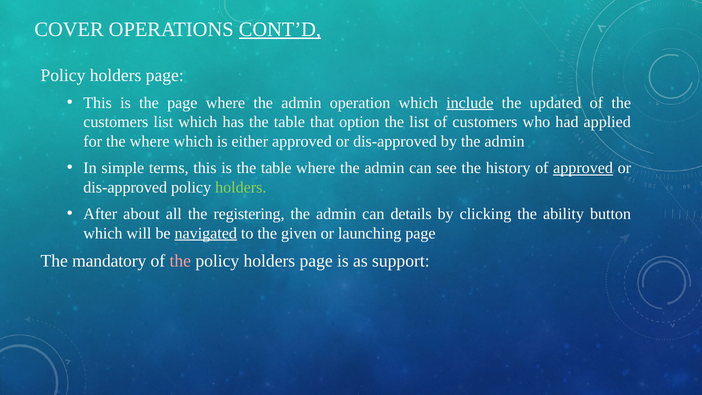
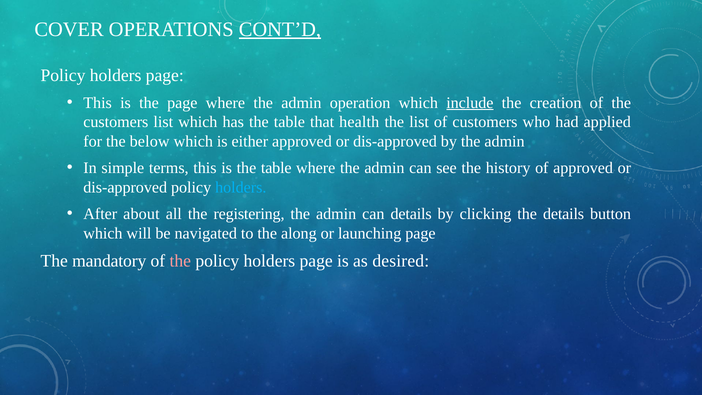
updated: updated -> creation (556, 103)
option: option -> health (359, 122)
the where: where -> below (150, 141)
approved underline: present -> none (583, 168)
holders colour: light green -> light blue (241, 187)
the ability: ability -> details (564, 214)
navigated underline: present -> none (206, 233)
given: given -> along (299, 233)
support: support -> desired (401, 261)
